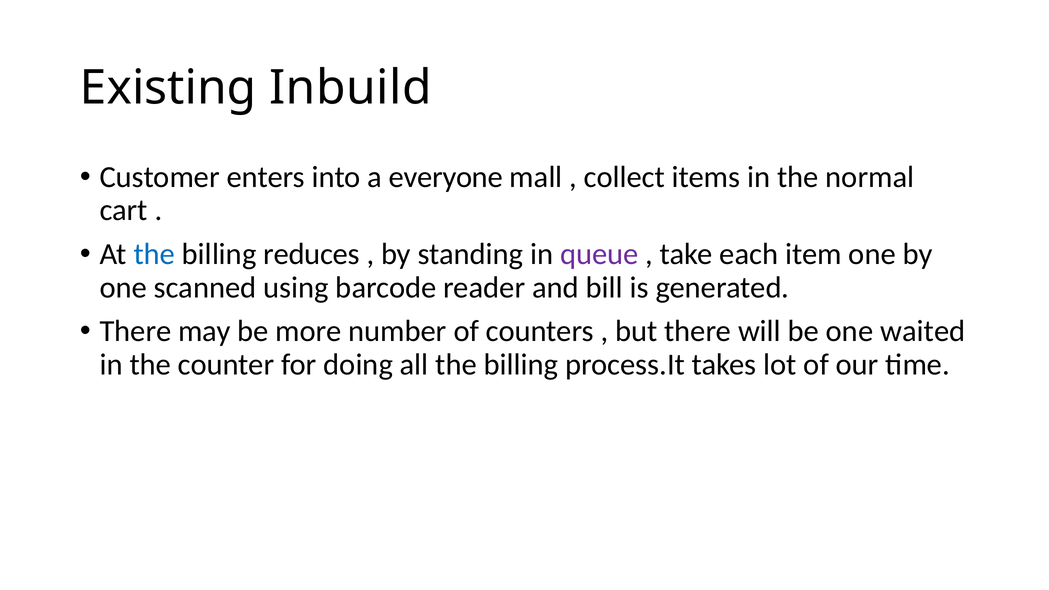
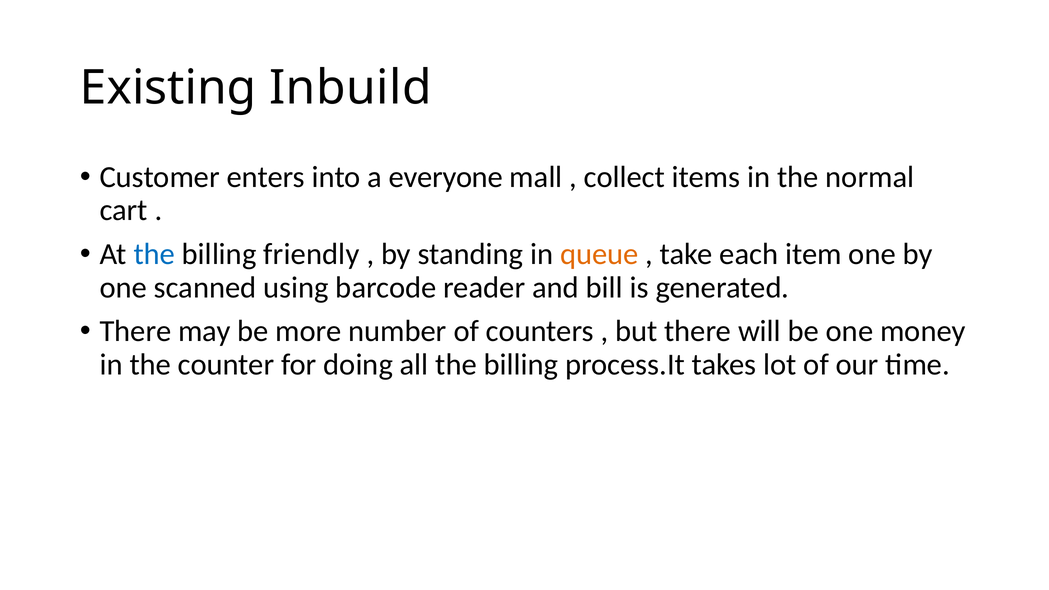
reduces: reduces -> friendly (311, 254)
queue colour: purple -> orange (599, 254)
waited: waited -> money (923, 331)
